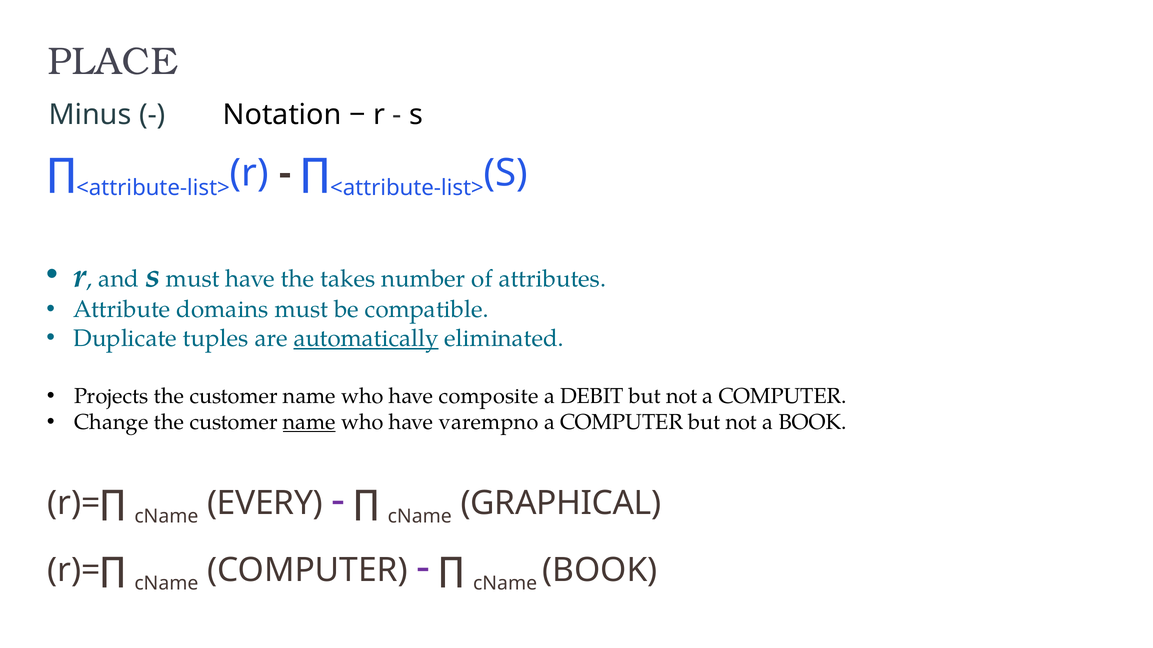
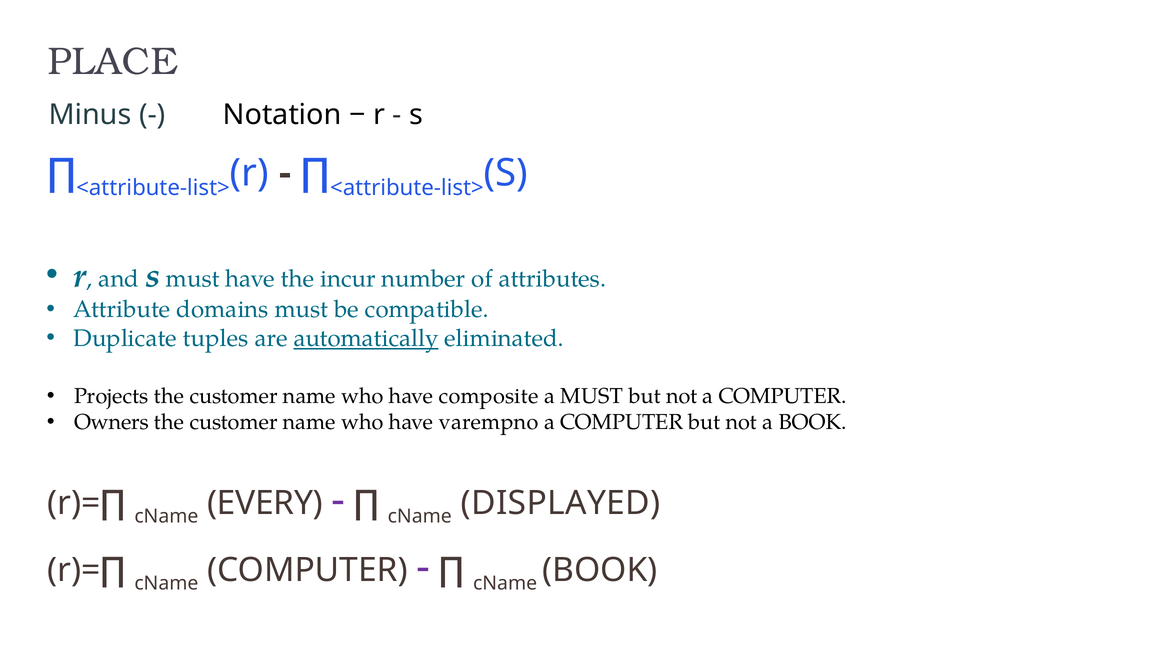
takes: takes -> incur (348, 279)
a DEBIT: DEBIT -> MUST (592, 397)
Change: Change -> Owners (111, 423)
name underline: present -> none (309, 423)
GRAPHICAL: GRAPHICAL -> DISPLAYED (561, 504)
